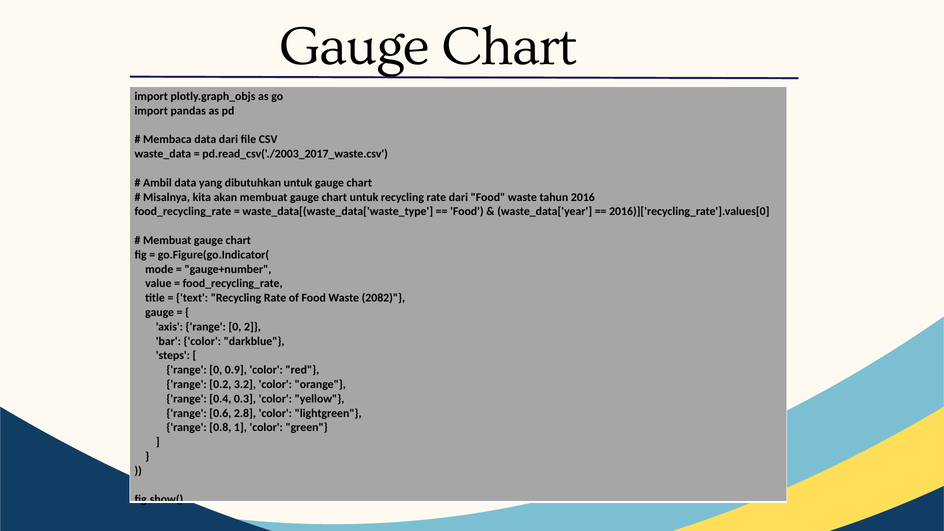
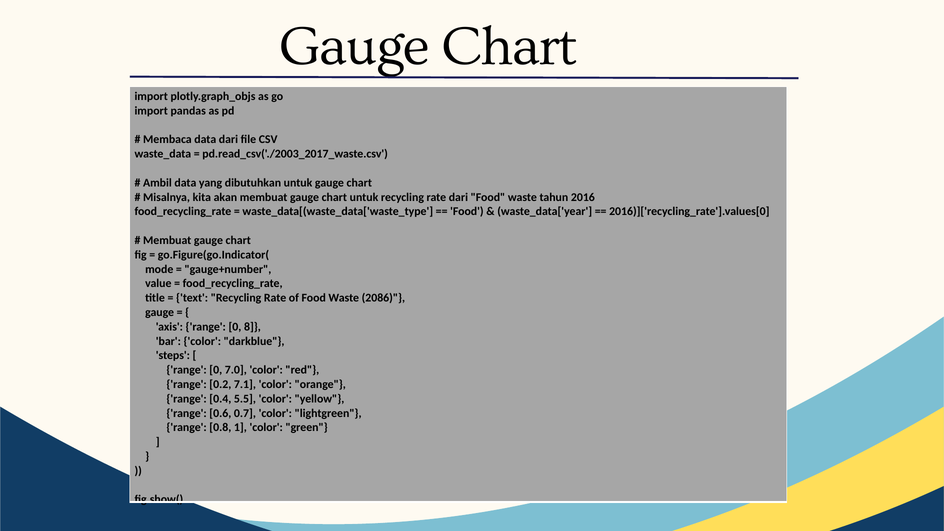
2082: 2082 -> 2086 (383, 298)
2: 2 -> 8 (252, 327)
0.9: 0.9 -> 7.0 (236, 370)
3.2: 3.2 -> 7.1 (245, 384)
0.3: 0.3 -> 5.5 (245, 399)
2.8: 2.8 -> 0.7 (245, 413)
